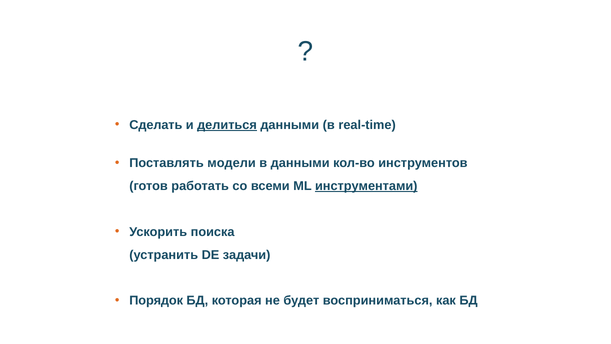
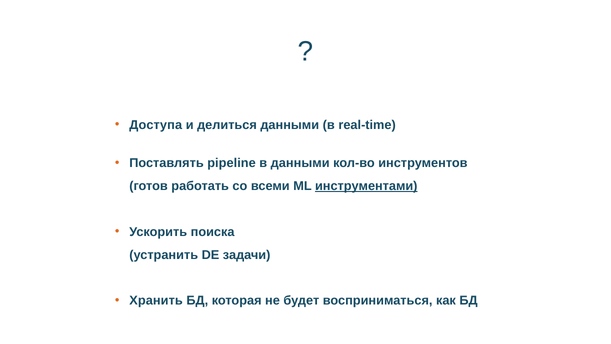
Сделать: Сделать -> Доступа (156, 125)
делиться underline: present -> none (227, 125)
модели: модели -> pipeline (232, 163)
Порядок: Порядок -> Хранить (156, 300)
